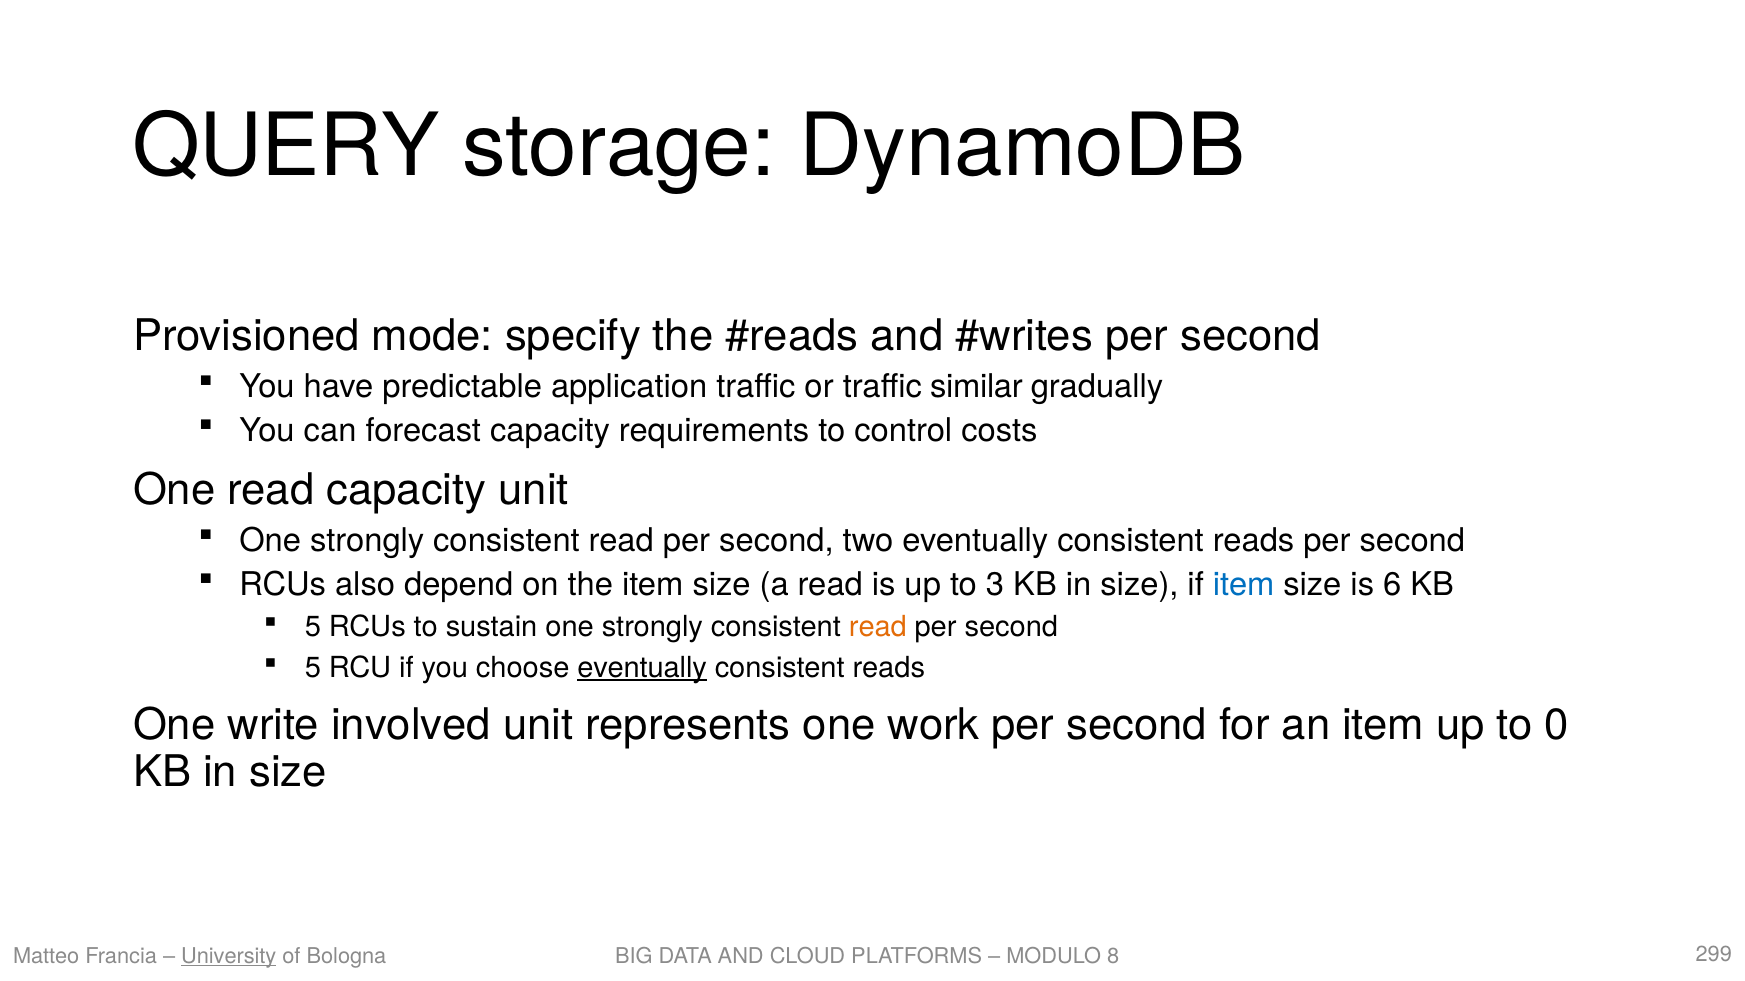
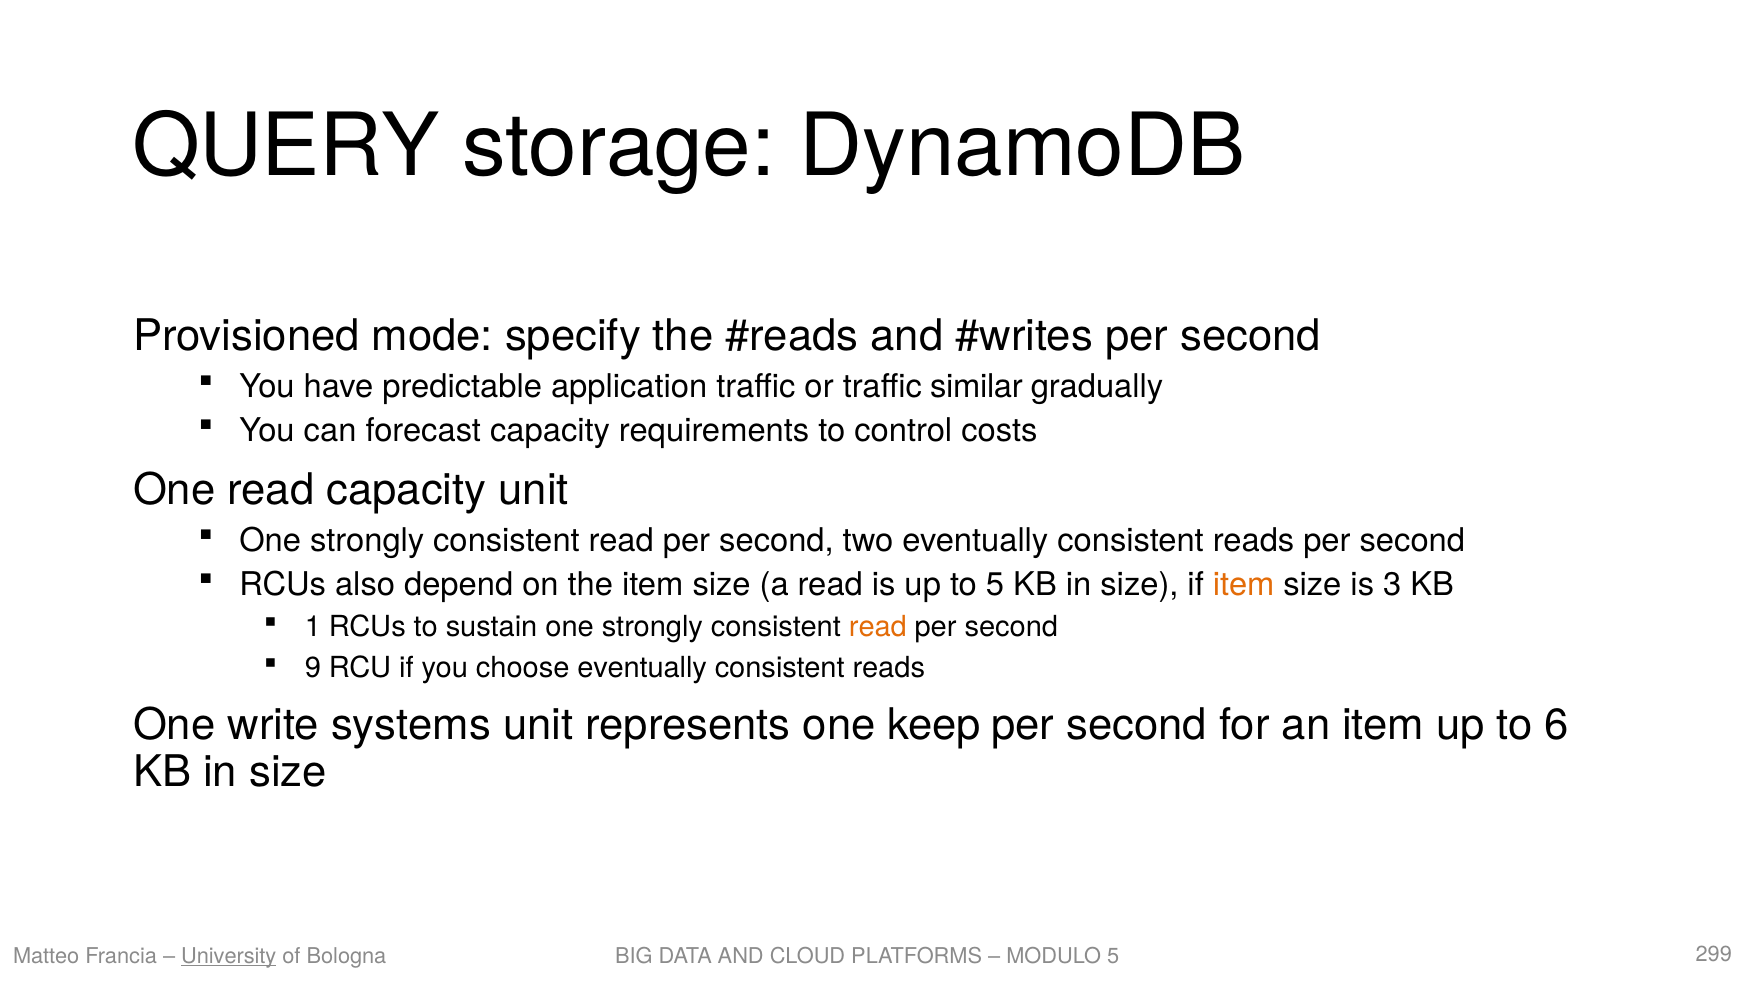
to 3: 3 -> 5 (995, 585)
item colour: blue -> orange (1244, 585)
6: 6 -> 3 (1392, 585)
5: 5 -> 1 (313, 628)
5: 5 -> 9 (313, 668)
eventually underline: present -> none (642, 668)
involved: involved -> systems (411, 726)
work: work -> keep (934, 726)
0: 0 -> 6 (1557, 726)
8: 8 -> 5 (1113, 957)
